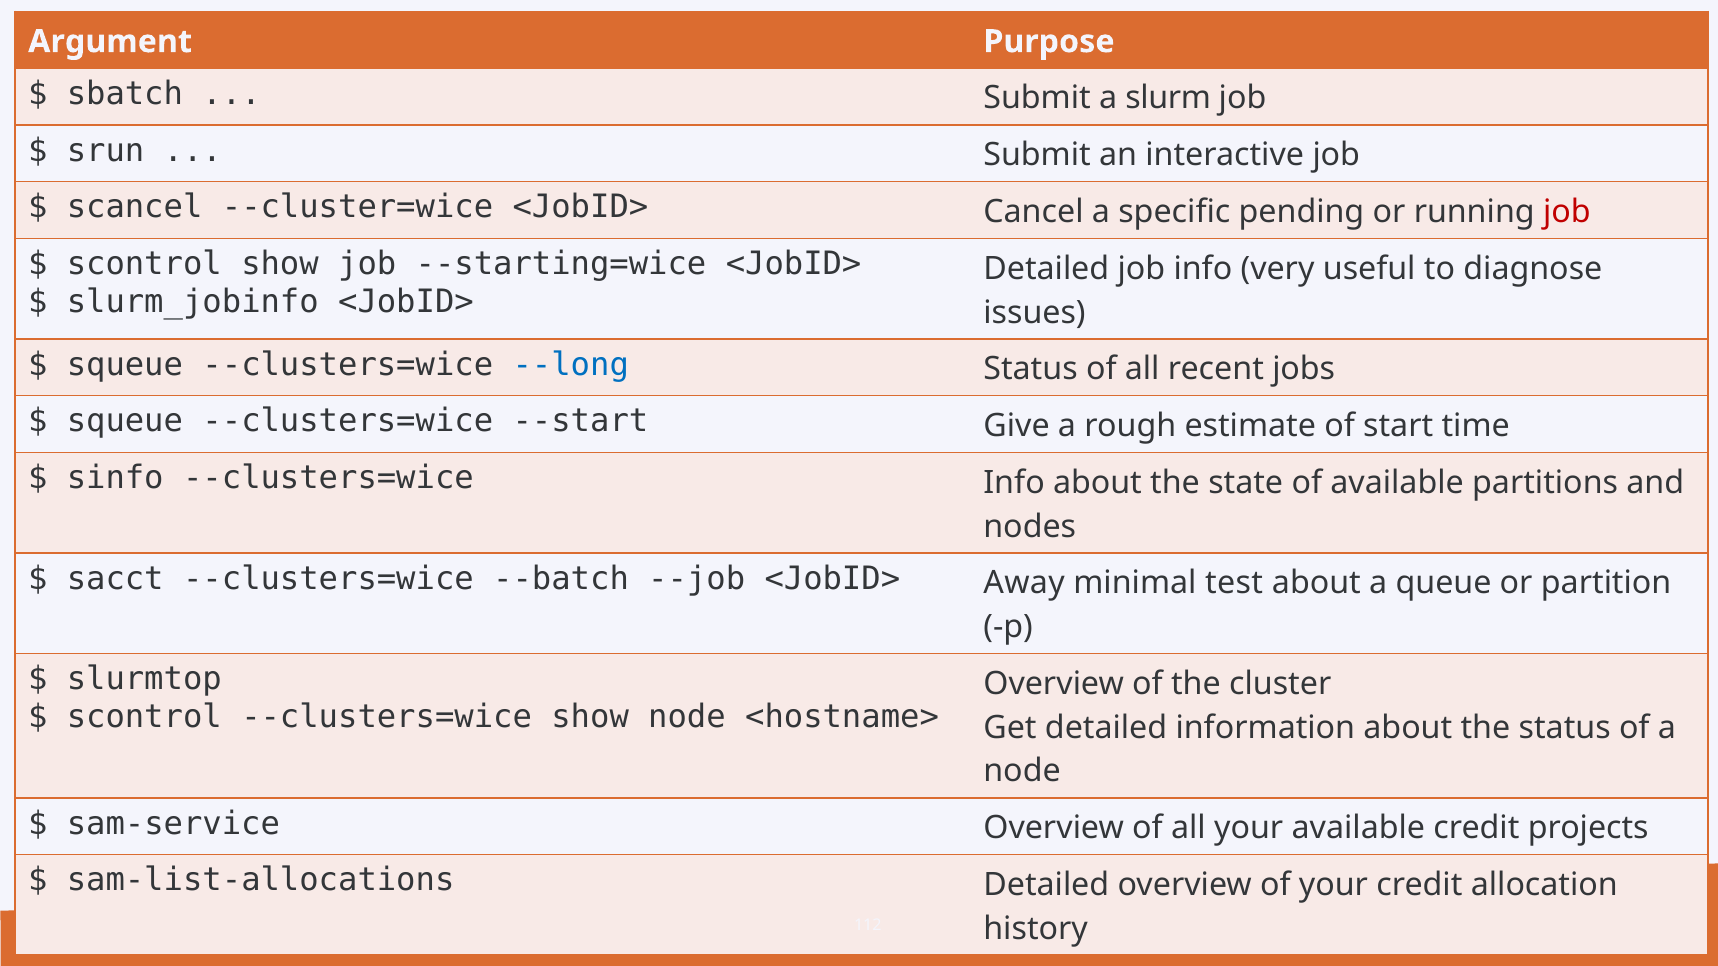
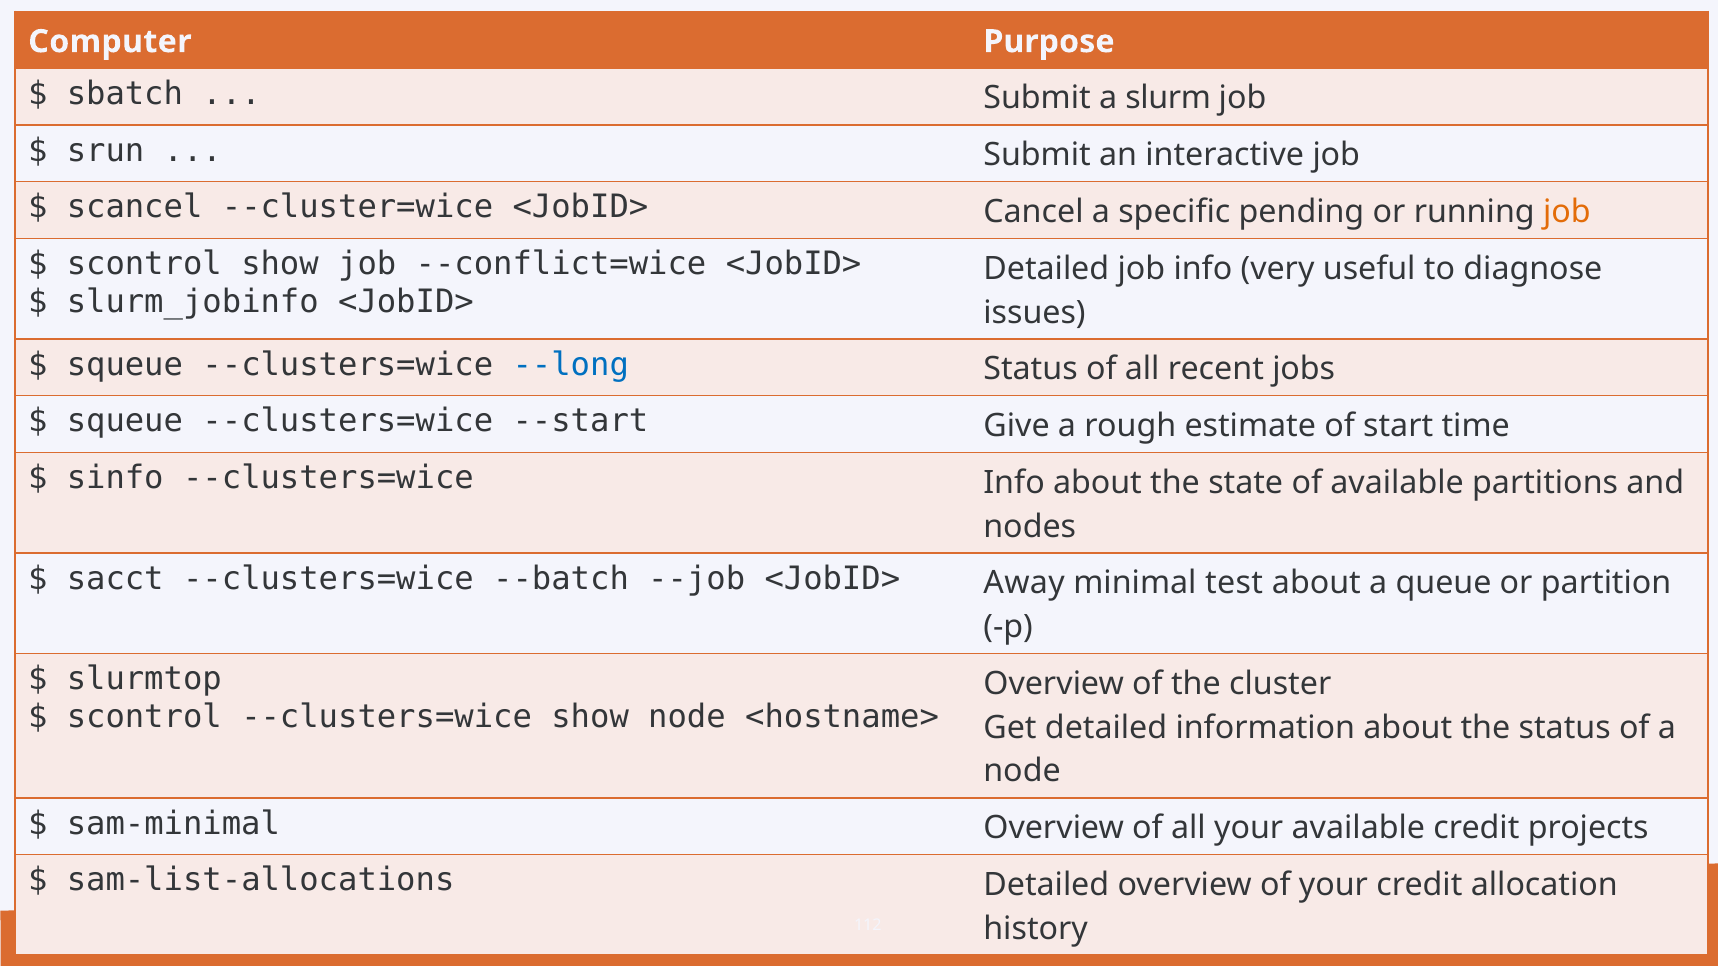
Argument: Argument -> Computer (110, 42)
job colour: red -> orange (1567, 212)
--starting=wice: --starting=wice -> --conflict=wice (561, 264)
sam-service: sam-service -> sam-minimal (173, 824)
